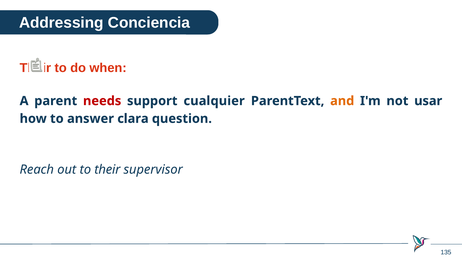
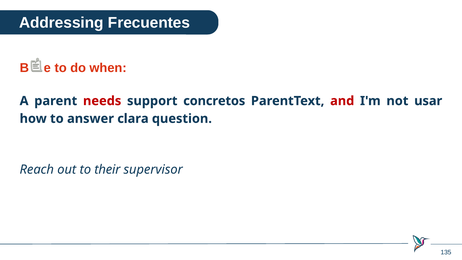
Conciencia: Conciencia -> Frecuentes (149, 23)
Their: Their -> Base (35, 68)
cualquier: cualquier -> concretos (214, 101)
and colour: orange -> red (342, 101)
